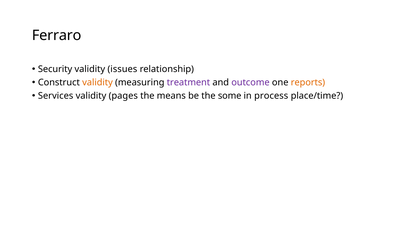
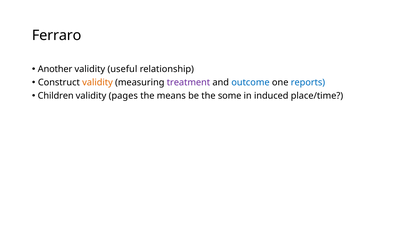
Security: Security -> Another (55, 69)
issues: issues -> useful (122, 69)
outcome colour: purple -> blue (250, 83)
reports colour: orange -> blue (308, 83)
Services: Services -> Children (56, 96)
process: process -> induced (271, 96)
